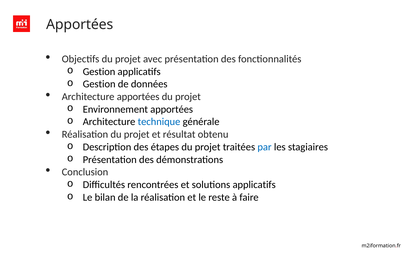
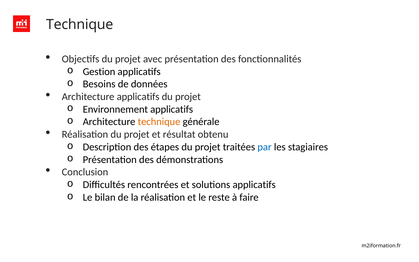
Apportées: Apportées -> Technique (80, 25)
Gestion: Gestion -> Besoins (99, 84)
Architecture apportées: apportées -> applicatifs (138, 97)
Environnement apportées: apportées -> applicatifs (172, 109)
technique colour: blue -> orange (159, 122)
